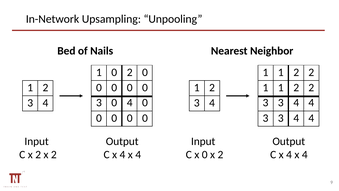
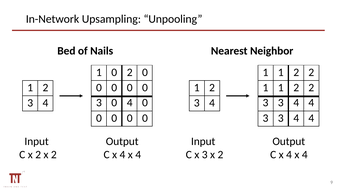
x 0: 0 -> 3 (205, 154)
